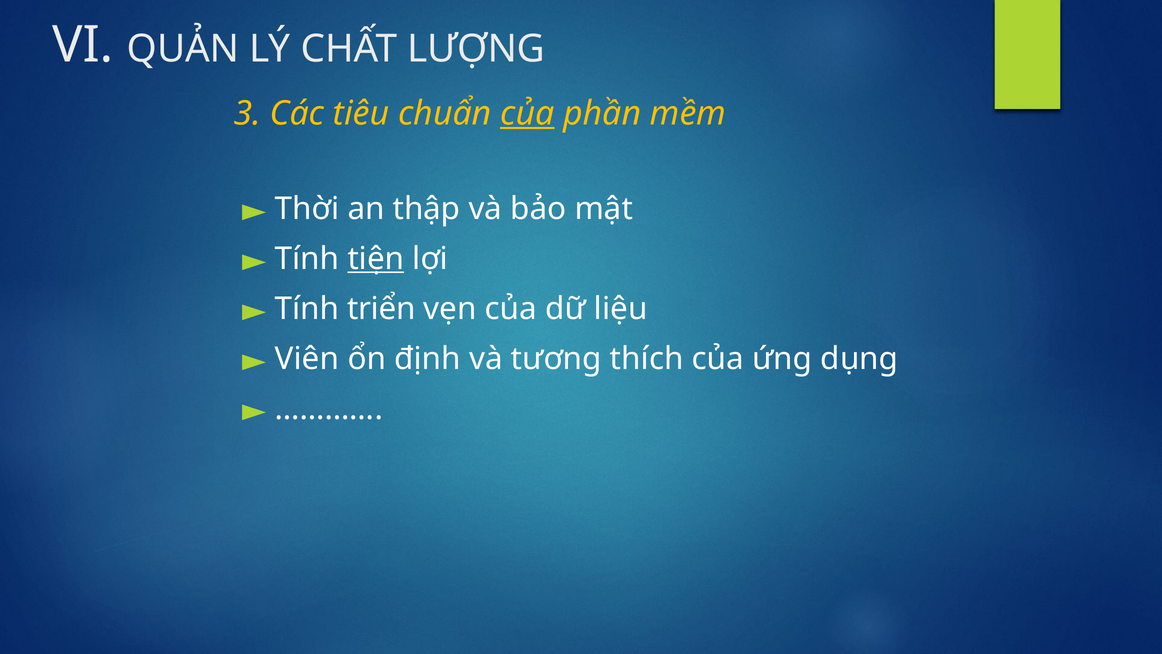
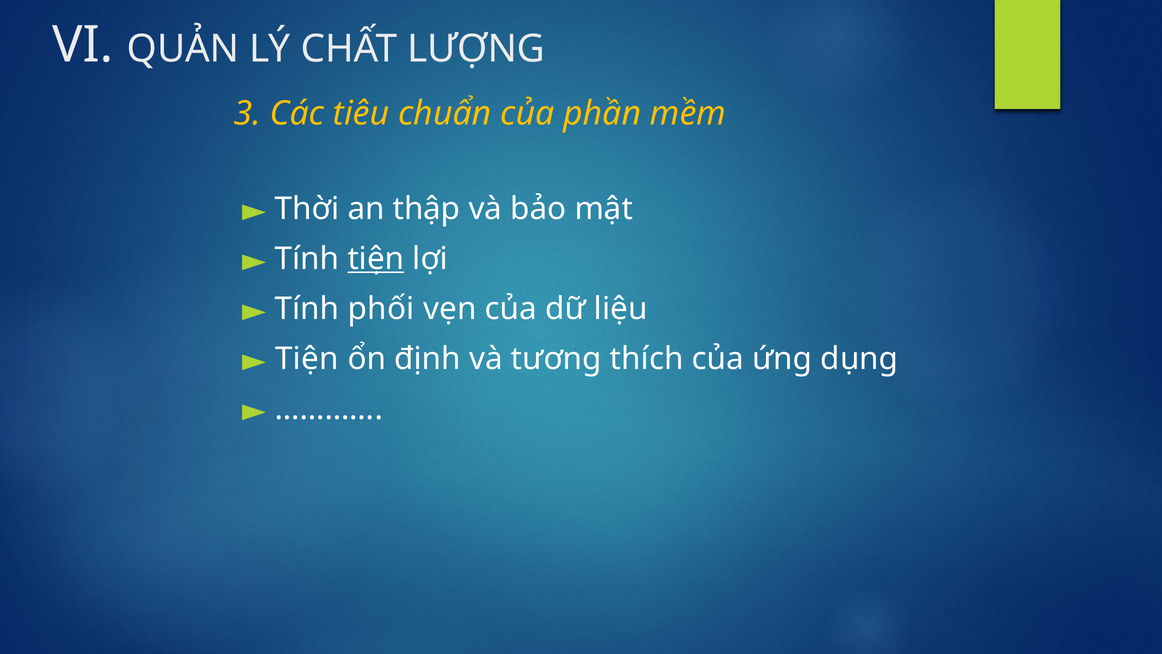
của underline: present -> none (527, 113)
triển: triển -> phối (381, 309)
Viên: Viên -> Tiện (307, 358)
